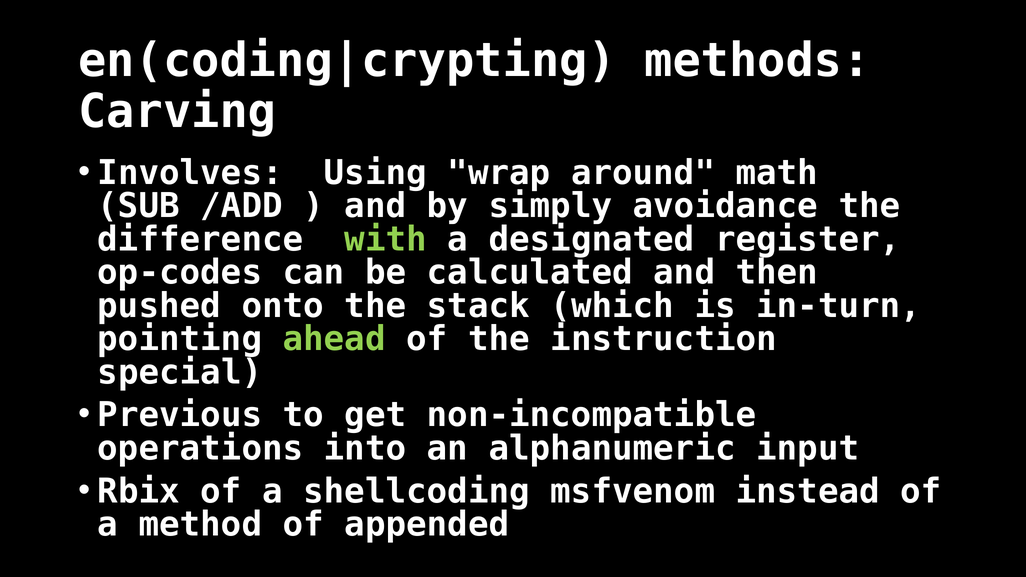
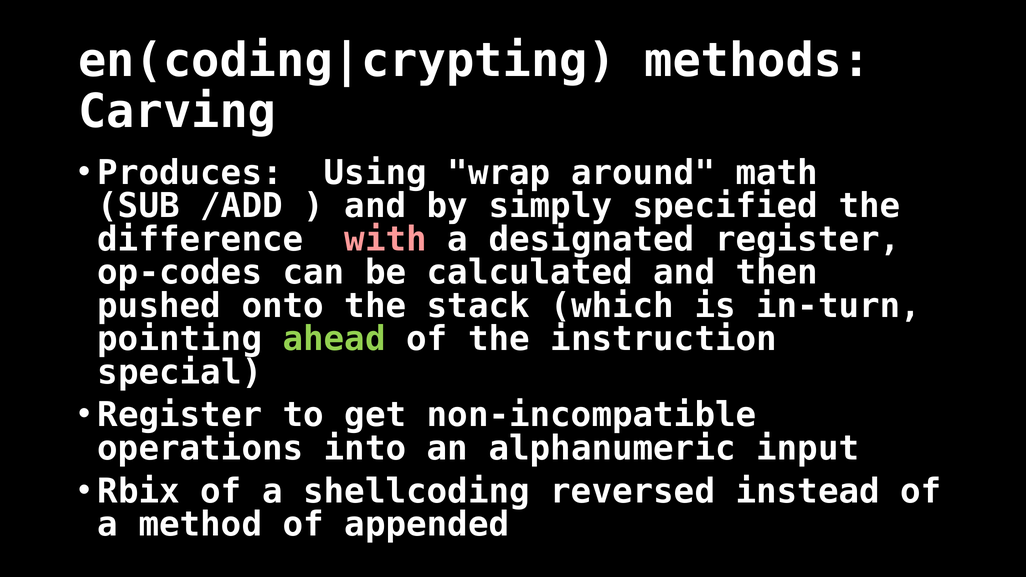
Involves: Involves -> Produces (190, 173)
avoidance: avoidance -> specified (725, 206)
with colour: light green -> pink (386, 239)
Previous: Previous -> Register (180, 415)
msfvenom: msfvenom -> reversed (633, 491)
